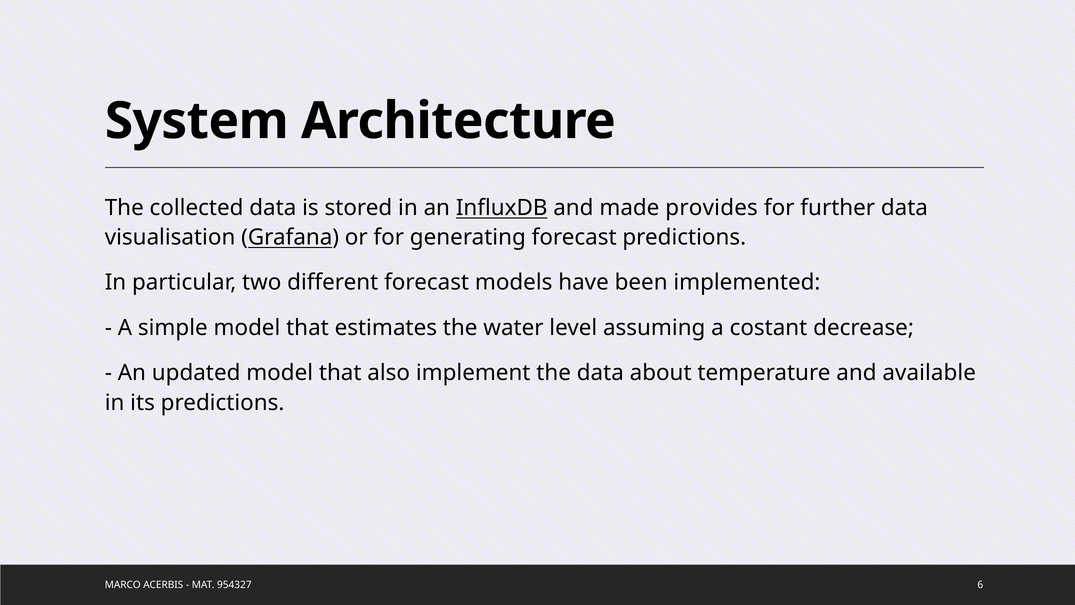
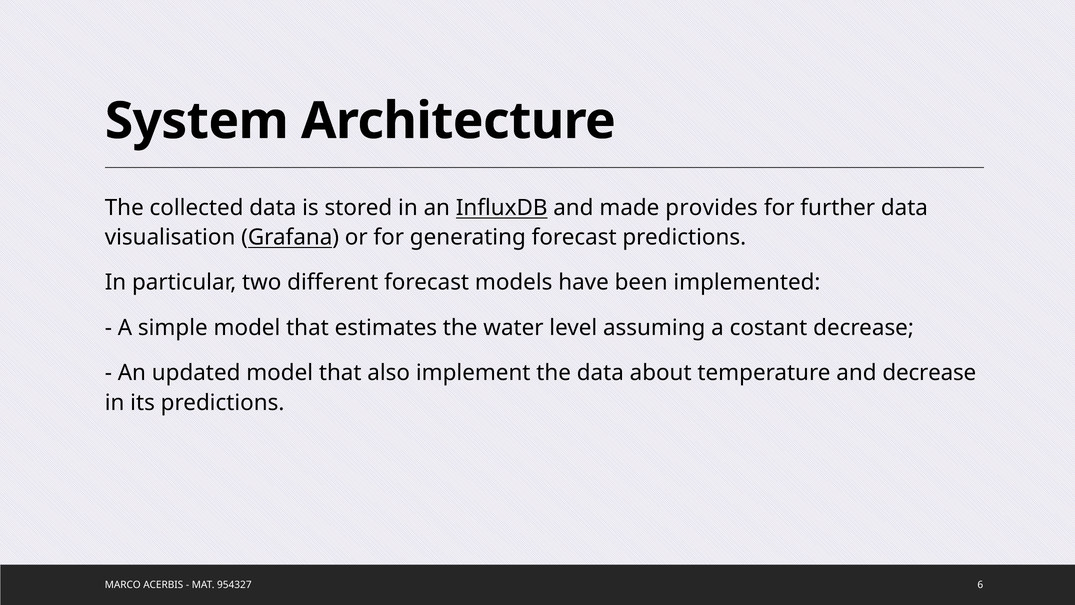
and available: available -> decrease (929, 373)
